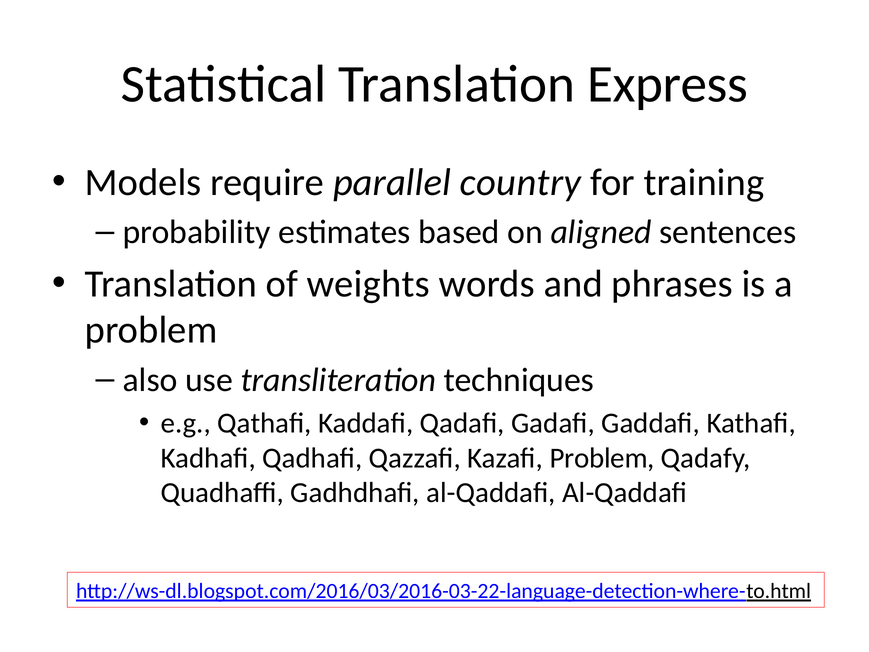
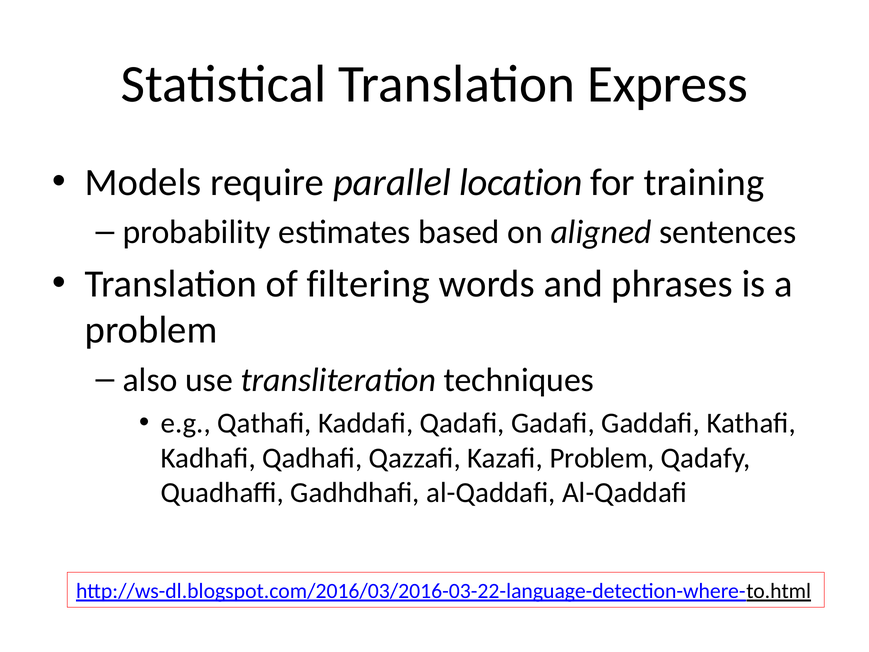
country: country -> location (521, 182)
weights: weights -> filtering (368, 284)
